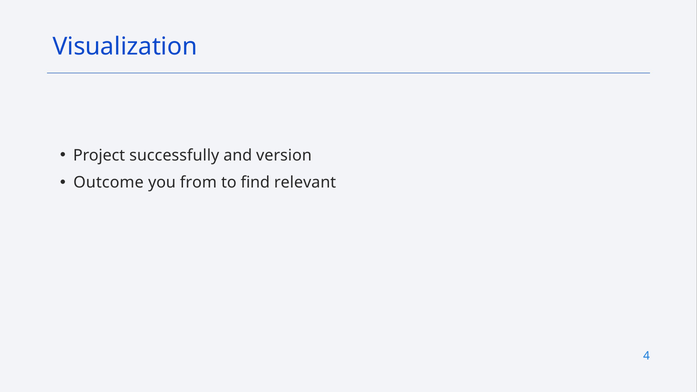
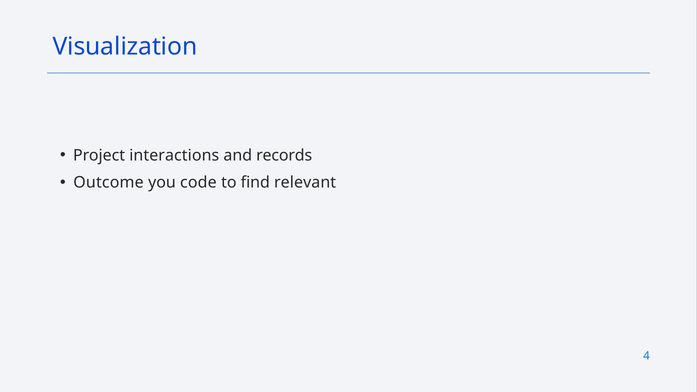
successfully: successfully -> interactions (174, 155)
version: version -> records (284, 155)
from: from -> code (198, 183)
